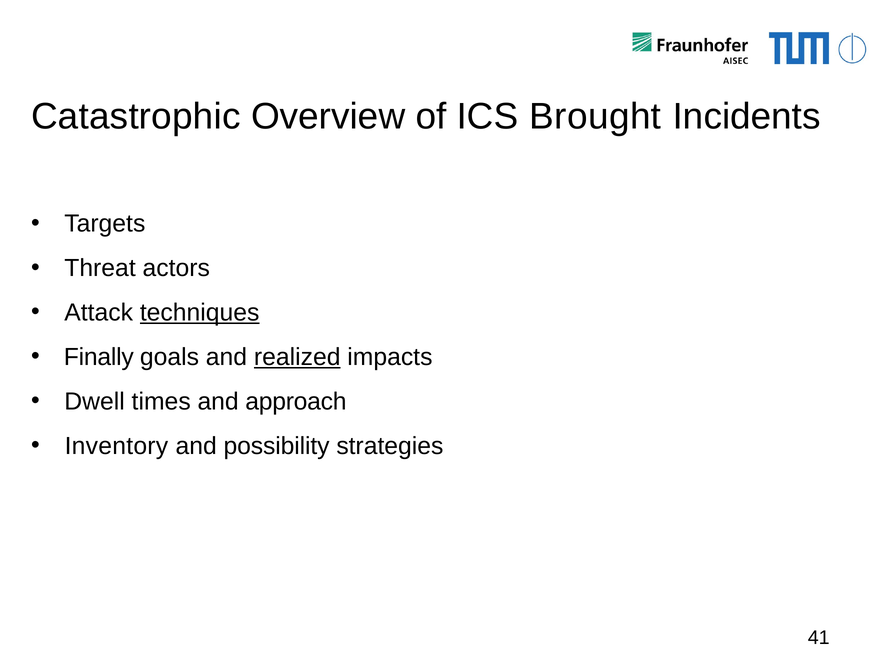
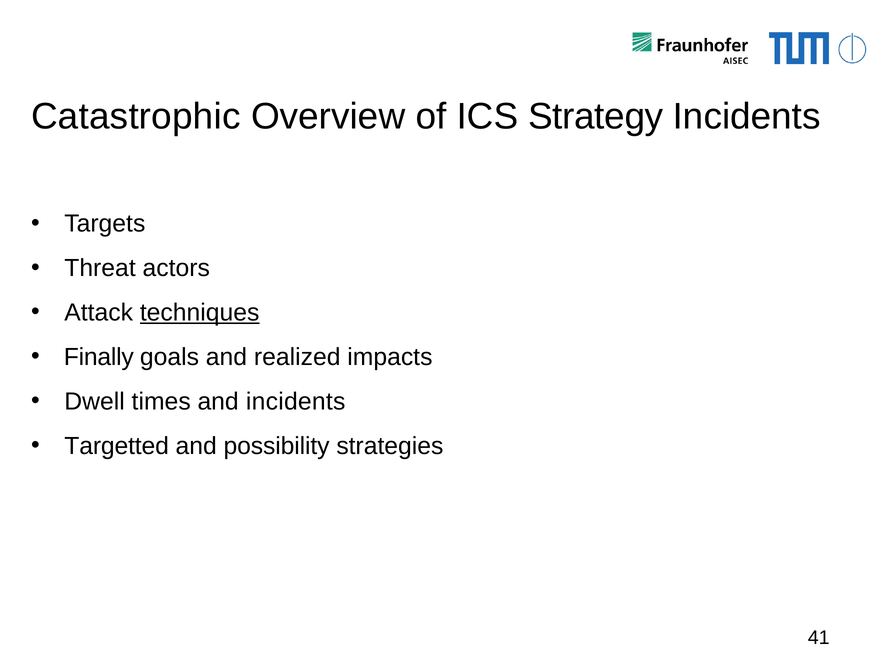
Brought: Brought -> Strategy (596, 117)
realized underline: present -> none (297, 357)
and approach: approach -> incidents (296, 402)
Inventory: Inventory -> Targetted (117, 446)
